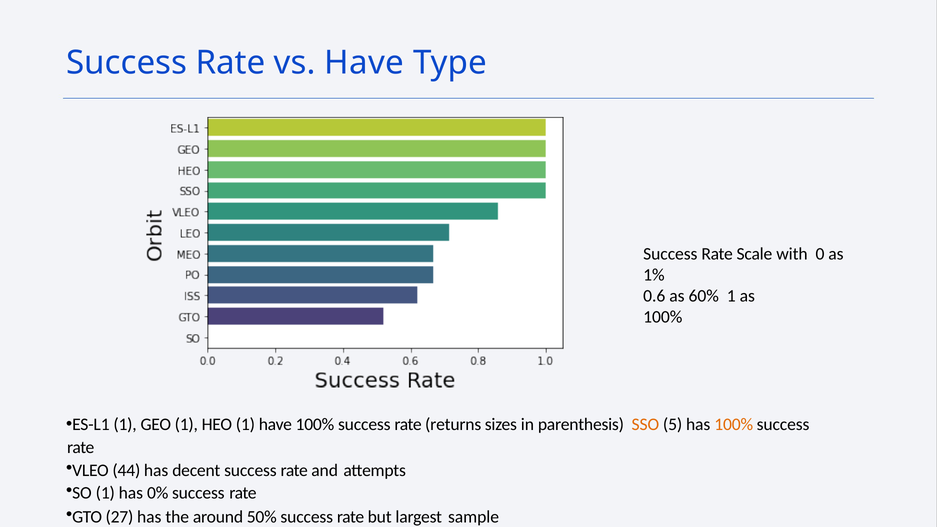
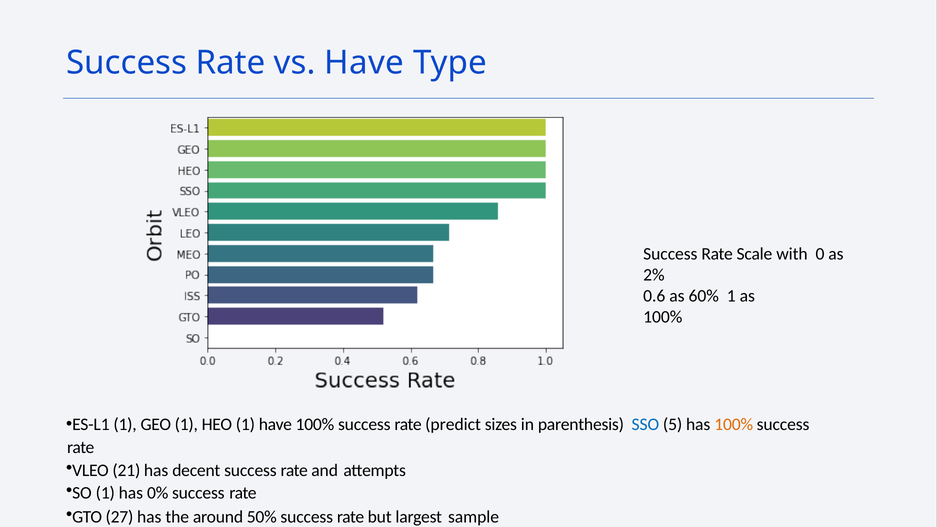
1%: 1% -> 2% (654, 275)
returns: returns -> predict (453, 424)
SSO colour: orange -> blue (645, 424)
44: 44 -> 21 (126, 471)
